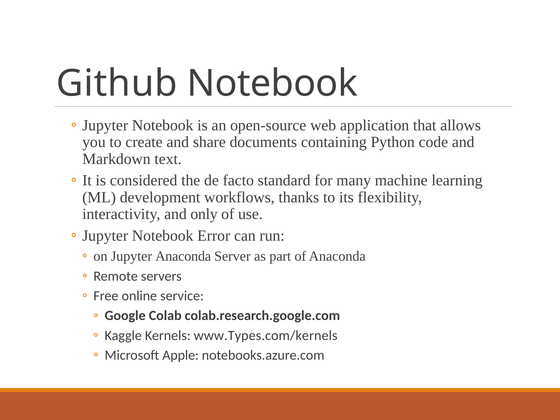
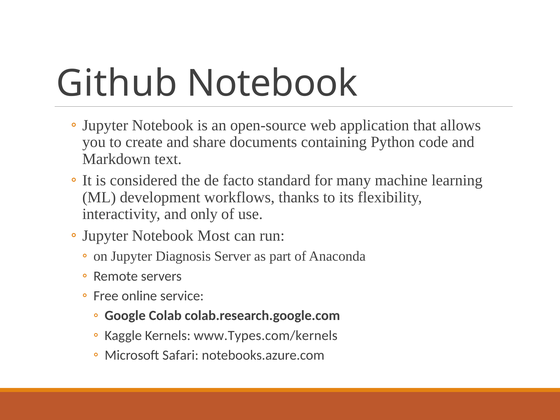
Error: Error -> Most (214, 236)
Jupyter Anaconda: Anaconda -> Diagnosis (183, 256)
Apple: Apple -> Safari (181, 355)
